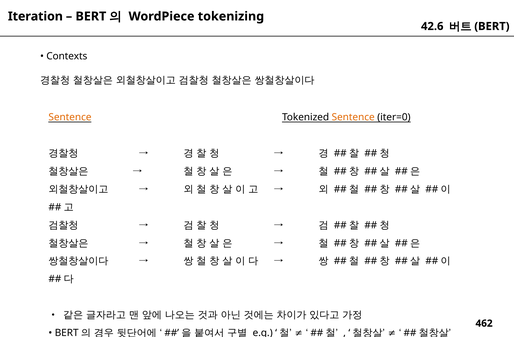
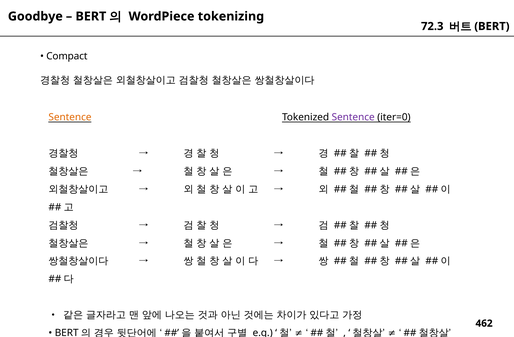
Iteration: Iteration -> Goodbye (35, 16)
42.6: 42.6 -> 72.3 (432, 26)
Contexts: Contexts -> Compact (67, 56)
Sentence colour: orange -> purple (353, 118)
